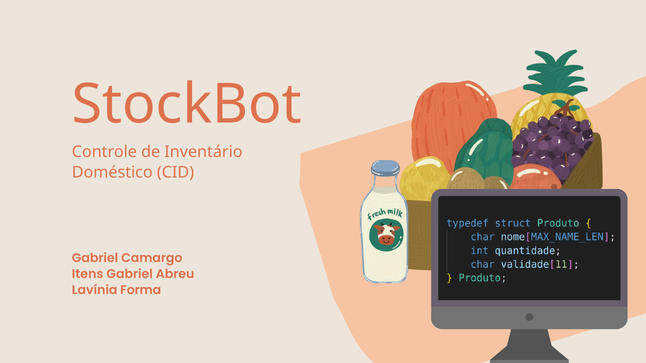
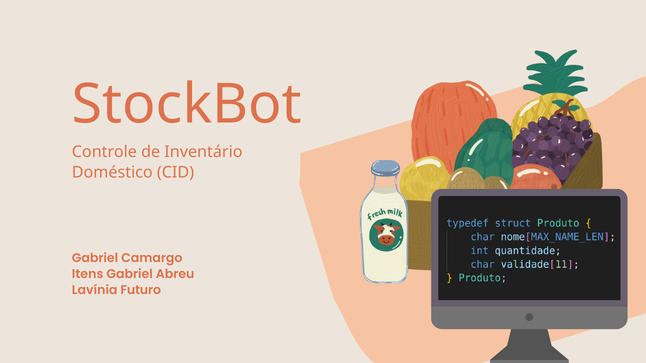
Forma: Forma -> Futuro (141, 290)
